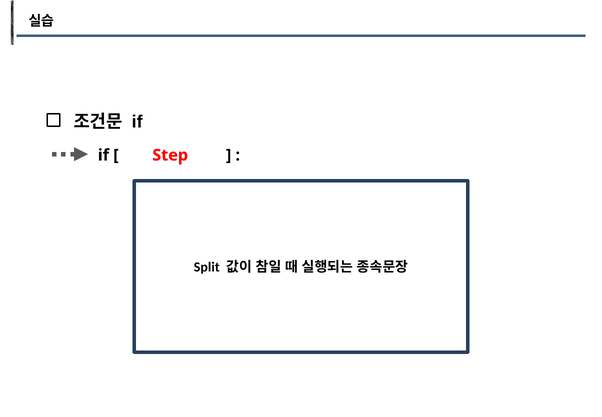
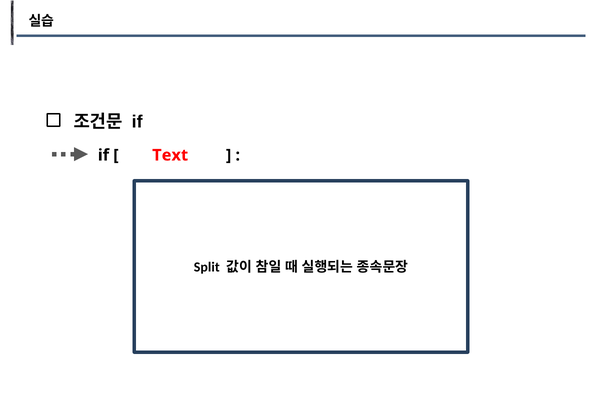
Step: Step -> Text (170, 155)
